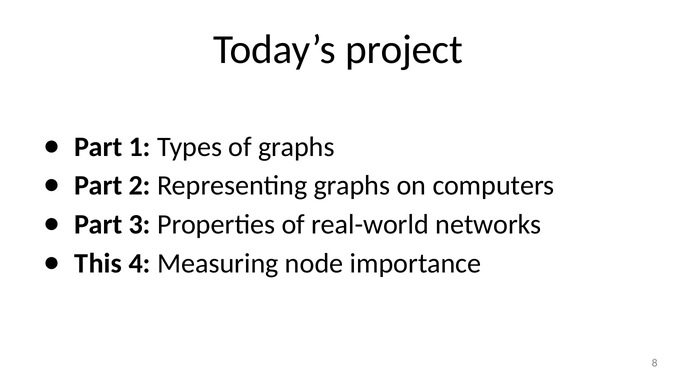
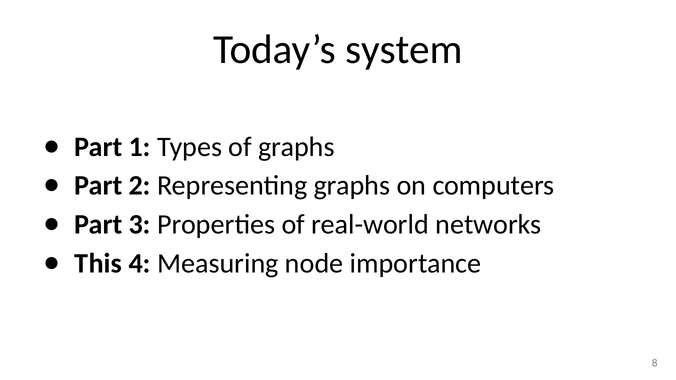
project: project -> system (404, 50)
